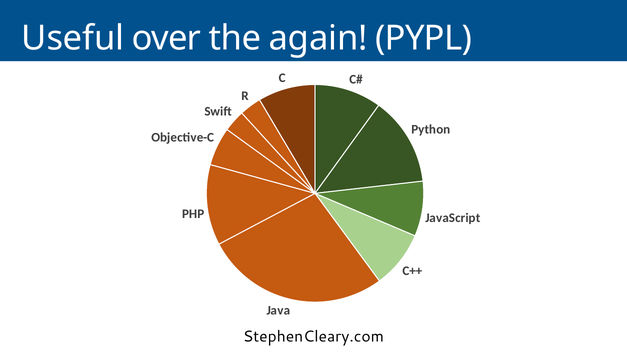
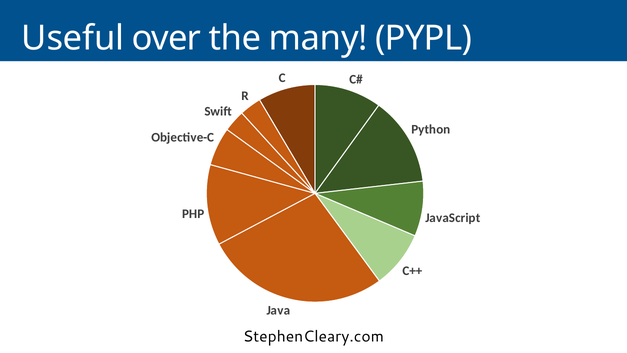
again: again -> many (318, 38)
